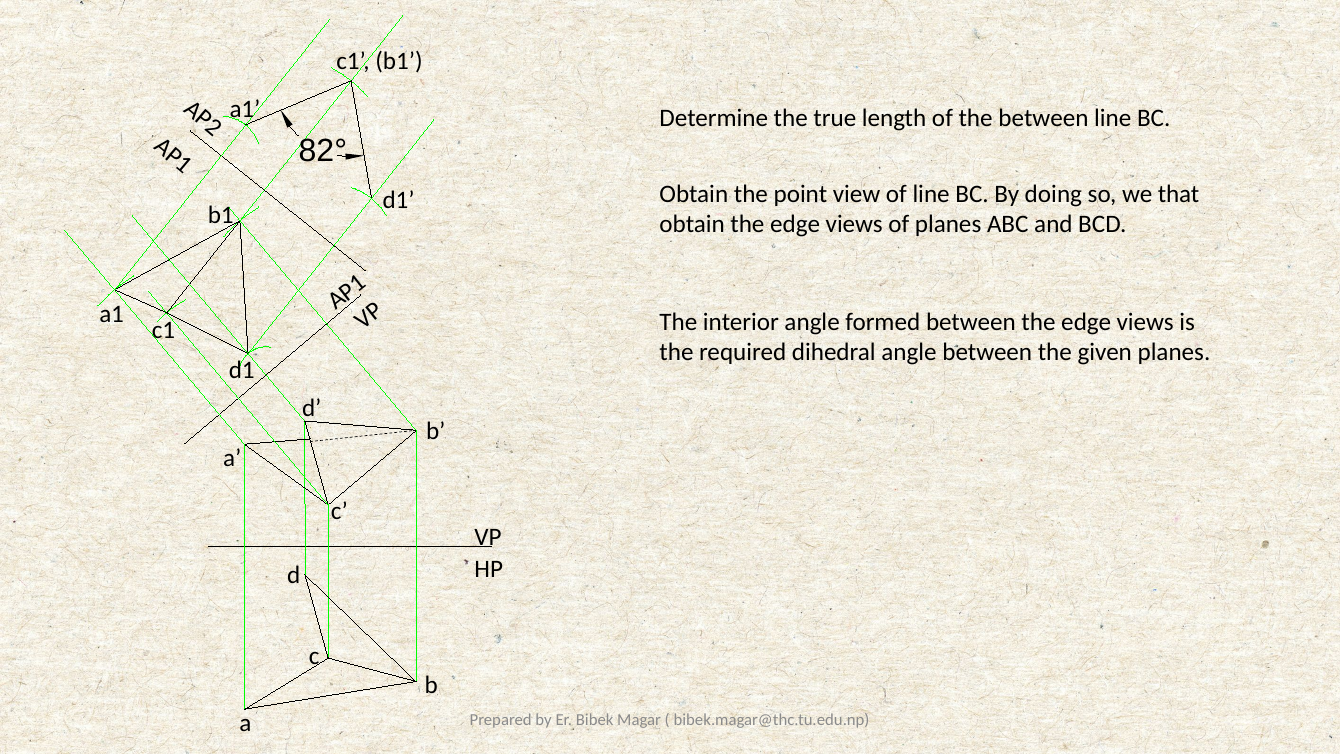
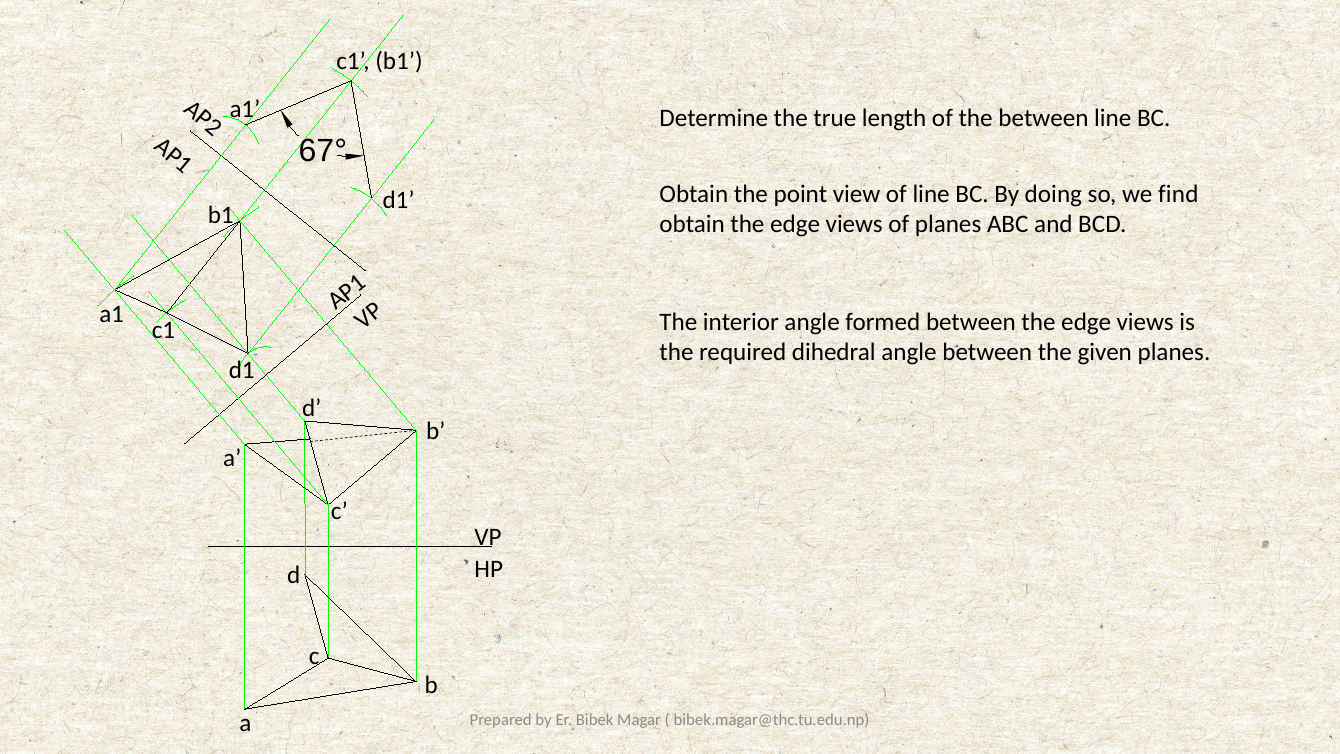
82°: 82° -> 67° (323, 151)
that: that -> find (1178, 194)
